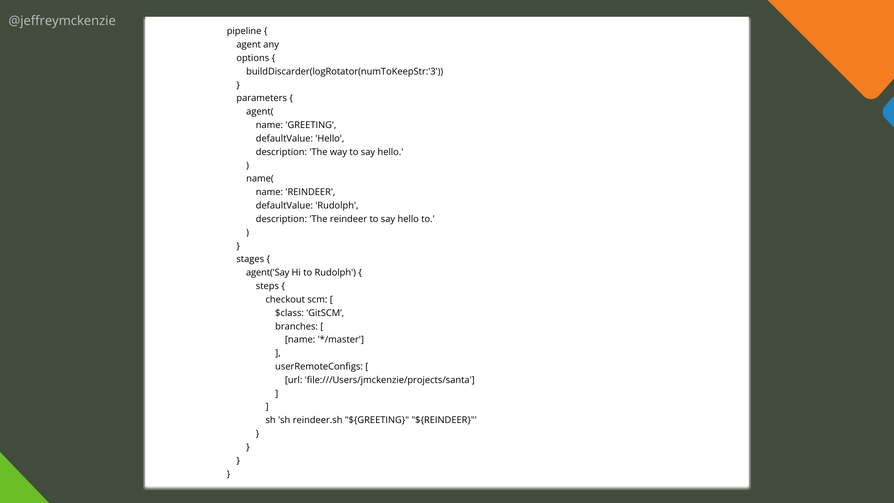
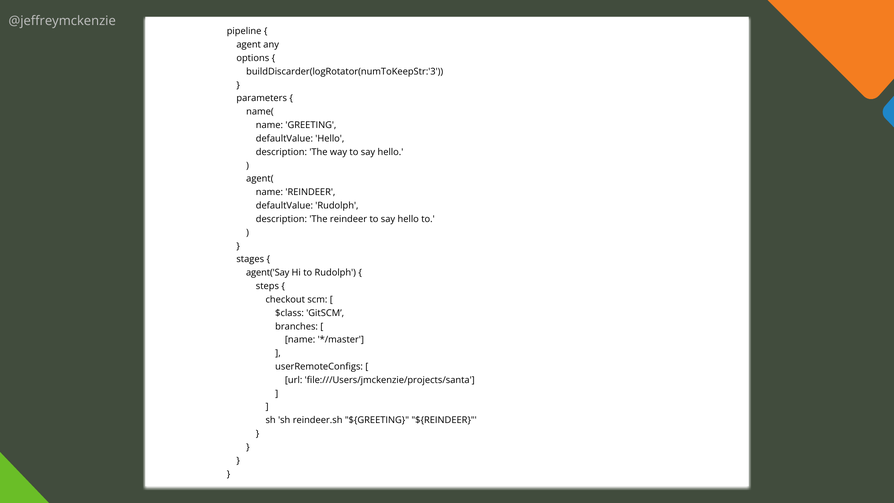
agent(: agent( -> name( (260, 112)
name(: name( -> agent( (260, 179)
